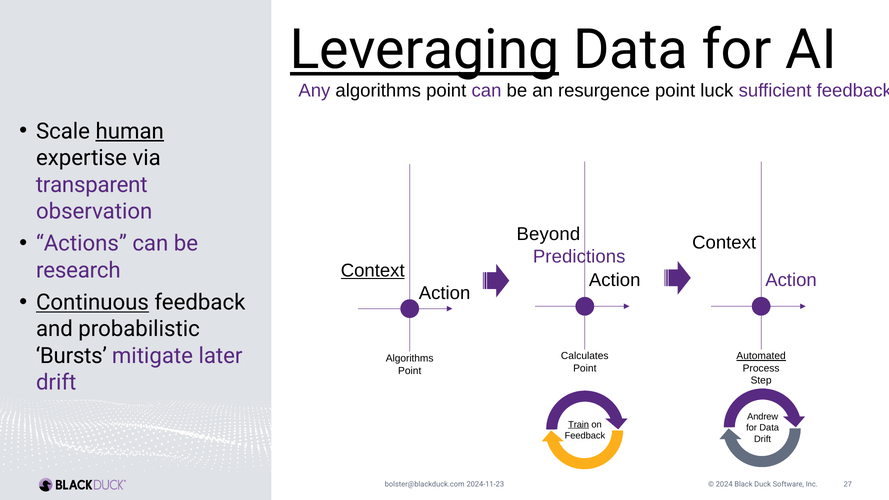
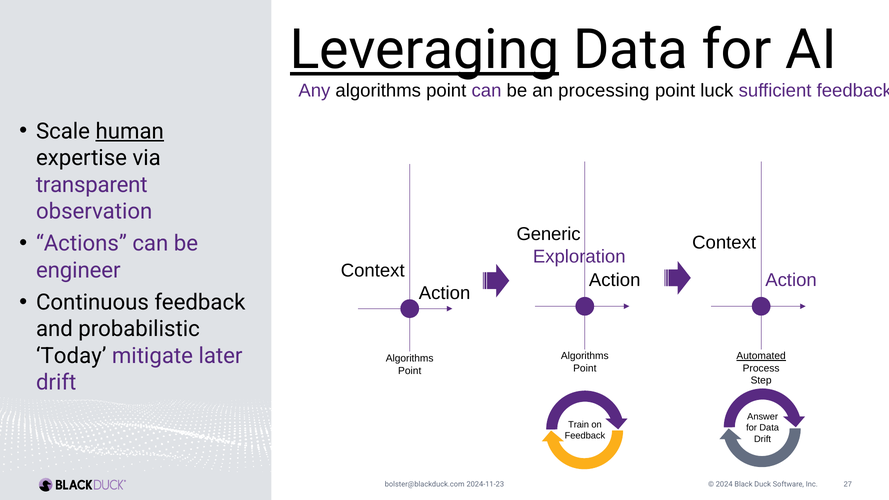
resurgence: resurgence -> processing (604, 91)
Beyond: Beyond -> Generic (549, 234)
Predictions: Predictions -> Exploration (579, 257)
research: research -> engineer (78, 270)
Context underline: present -> none (373, 271)
Continuous underline: present -> none (92, 303)
Bursts: Bursts -> Today (71, 356)
Calculates: Calculates -> Algorithms (585, 356)
Andrew: Andrew -> Answer (763, 417)
Train underline: present -> none (579, 424)
